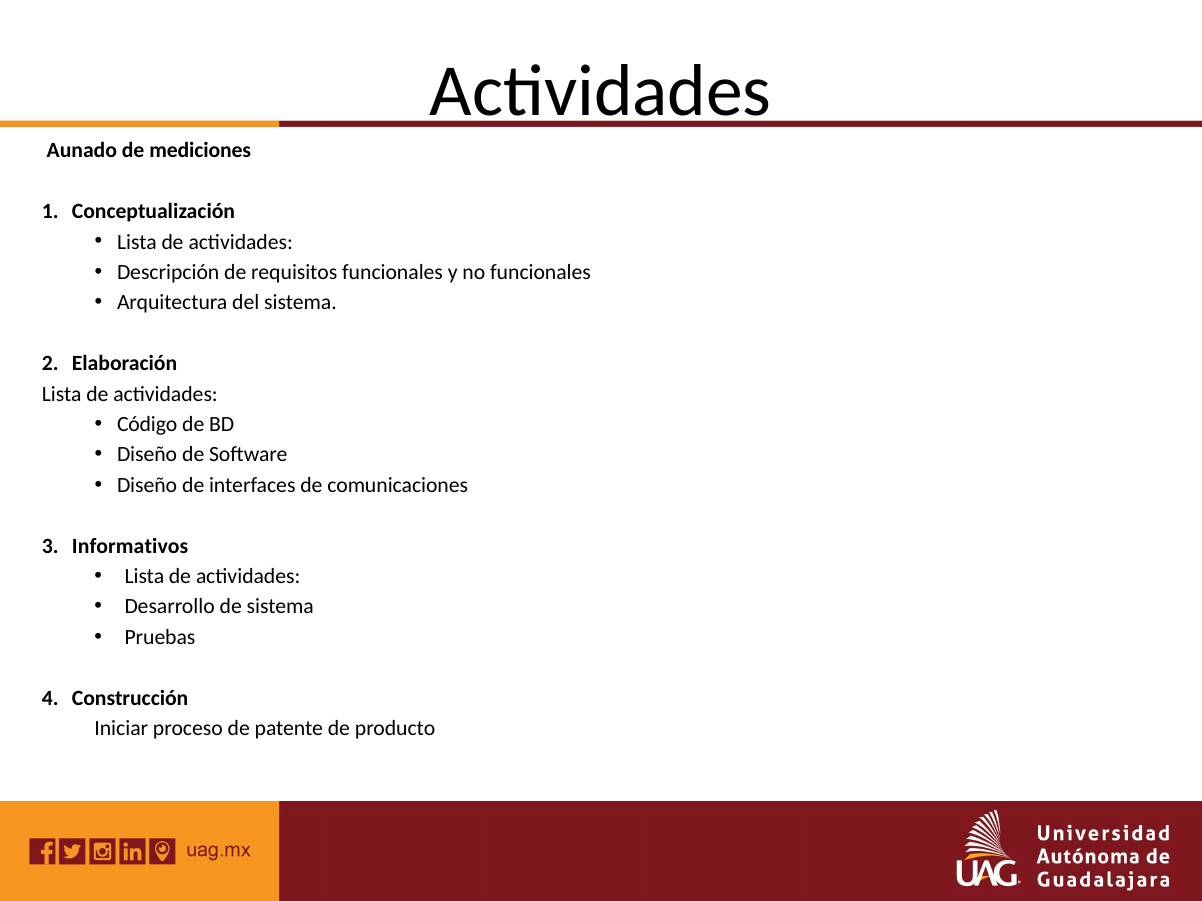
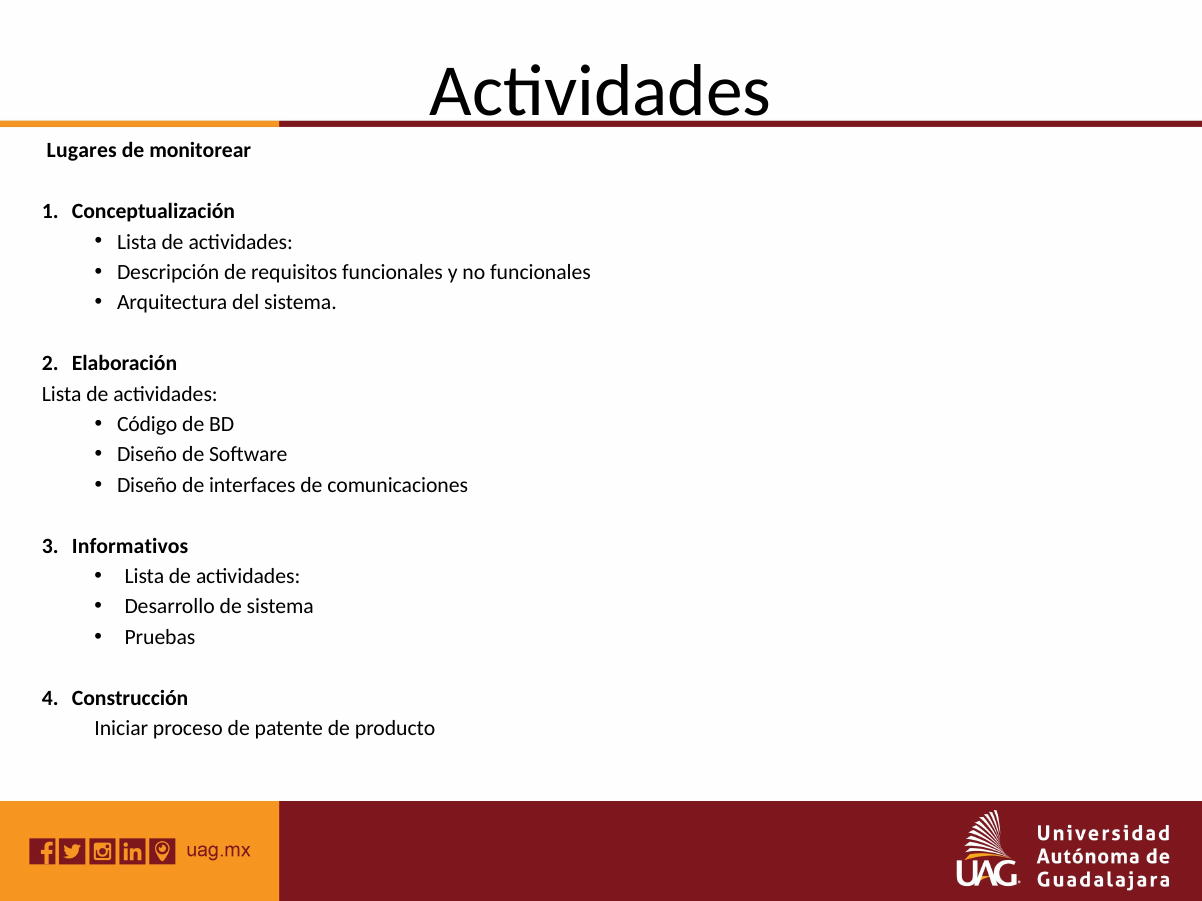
Aunado: Aunado -> Lugares (82, 151)
mediciones: mediciones -> monitorear (200, 151)
